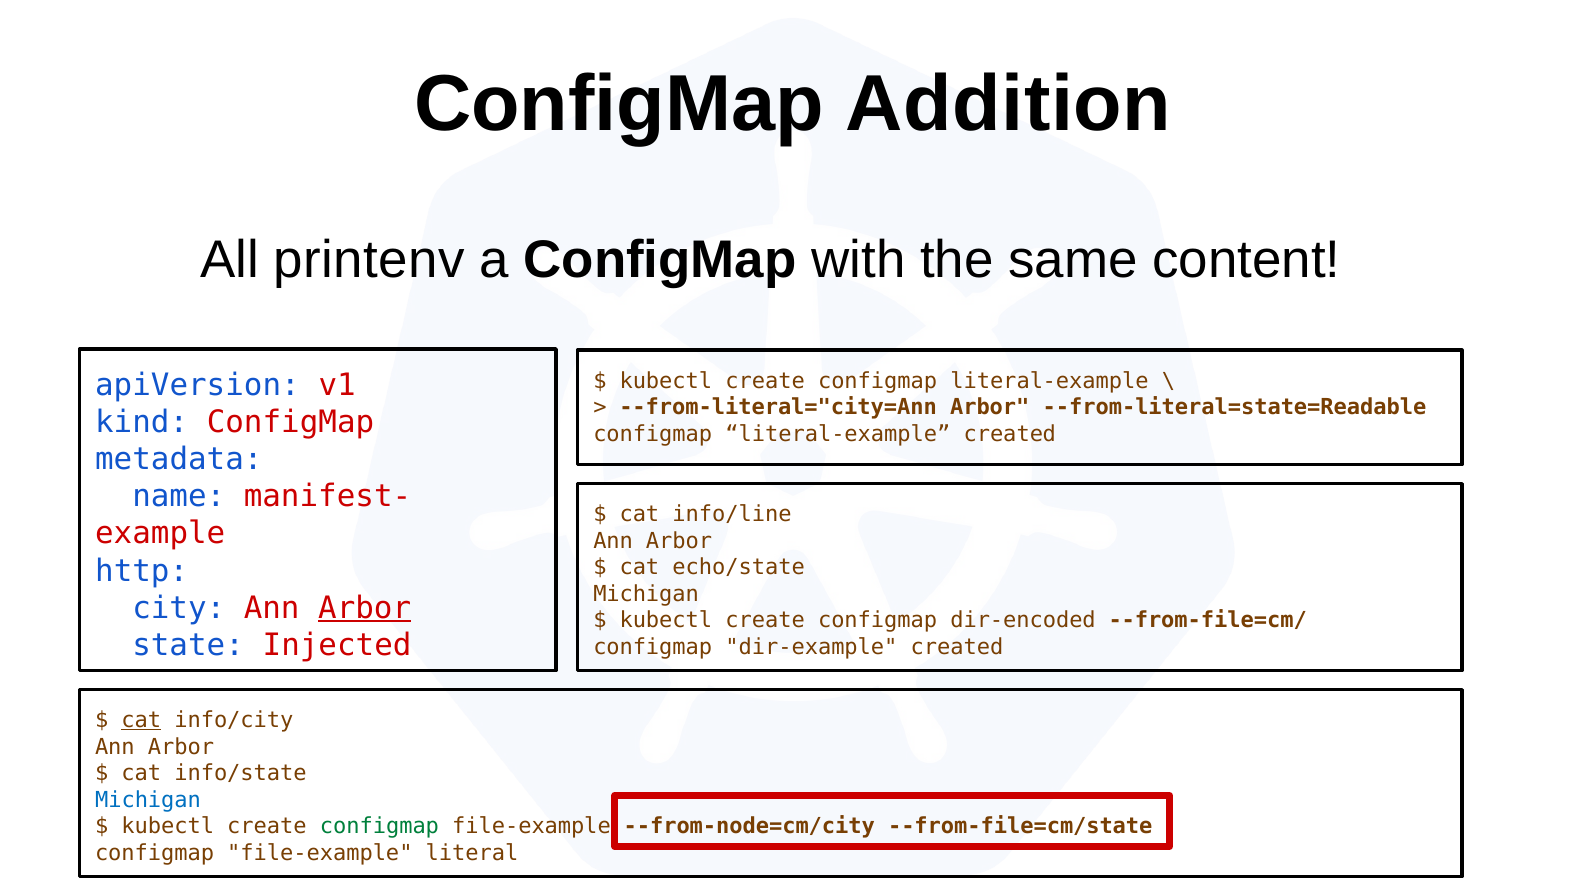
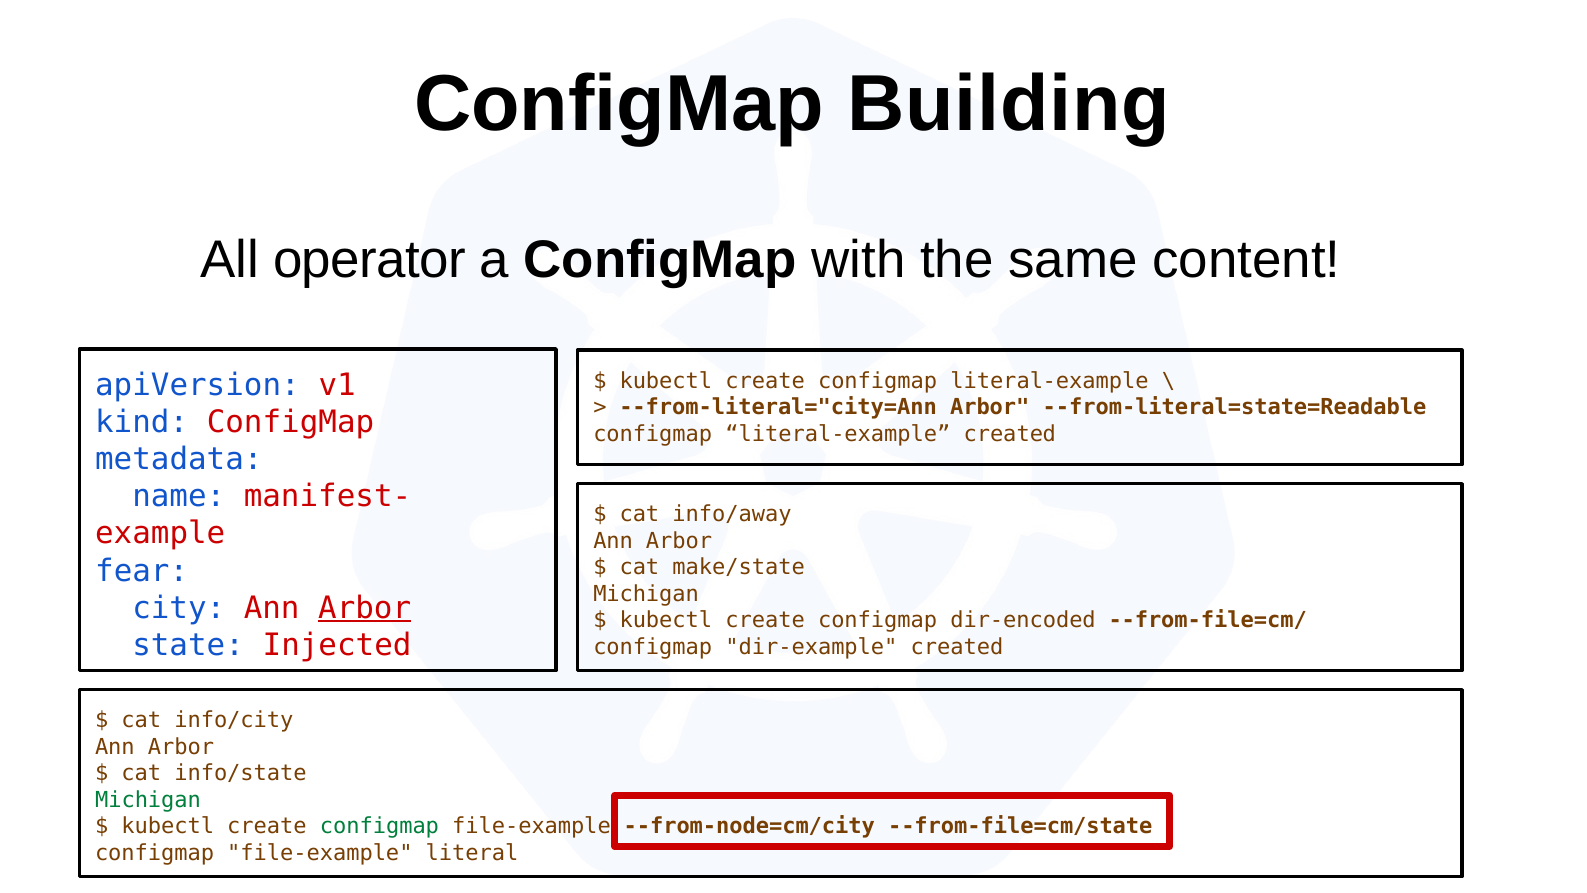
Addition: Addition -> Building (1009, 105)
printenv: printenv -> operator (370, 260)
info/line: info/line -> info/away (732, 514)
http: http -> fear (142, 571)
echo/state: echo/state -> make/state (739, 567)
cat underline: present -> none (141, 720)
Michigan colour: blue -> green (148, 800)
